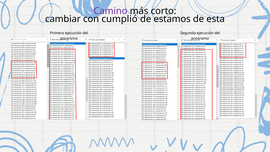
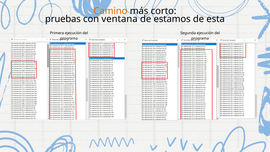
Camino colour: purple -> orange (110, 11)
cambiar: cambiar -> pruebas (63, 19)
cumplió: cumplió -> ventana (120, 19)
